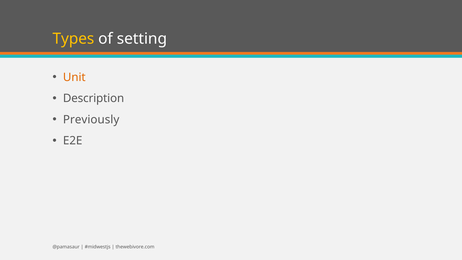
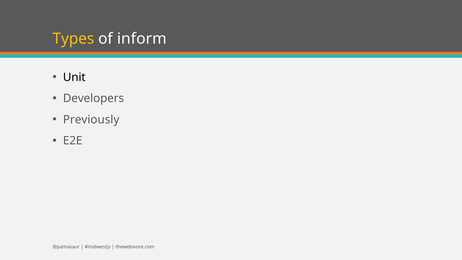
setting: setting -> inform (142, 39)
Unit colour: orange -> black (74, 77)
Description: Description -> Developers (94, 98)
